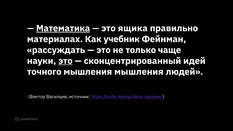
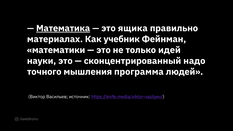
рассуждать: рассуждать -> математики (56, 50)
чаще: чаще -> идей (169, 50)
это underline: present -> none (65, 61)
идей: идей -> надо (194, 61)
мышления мышления: мышления -> программа (139, 72)
